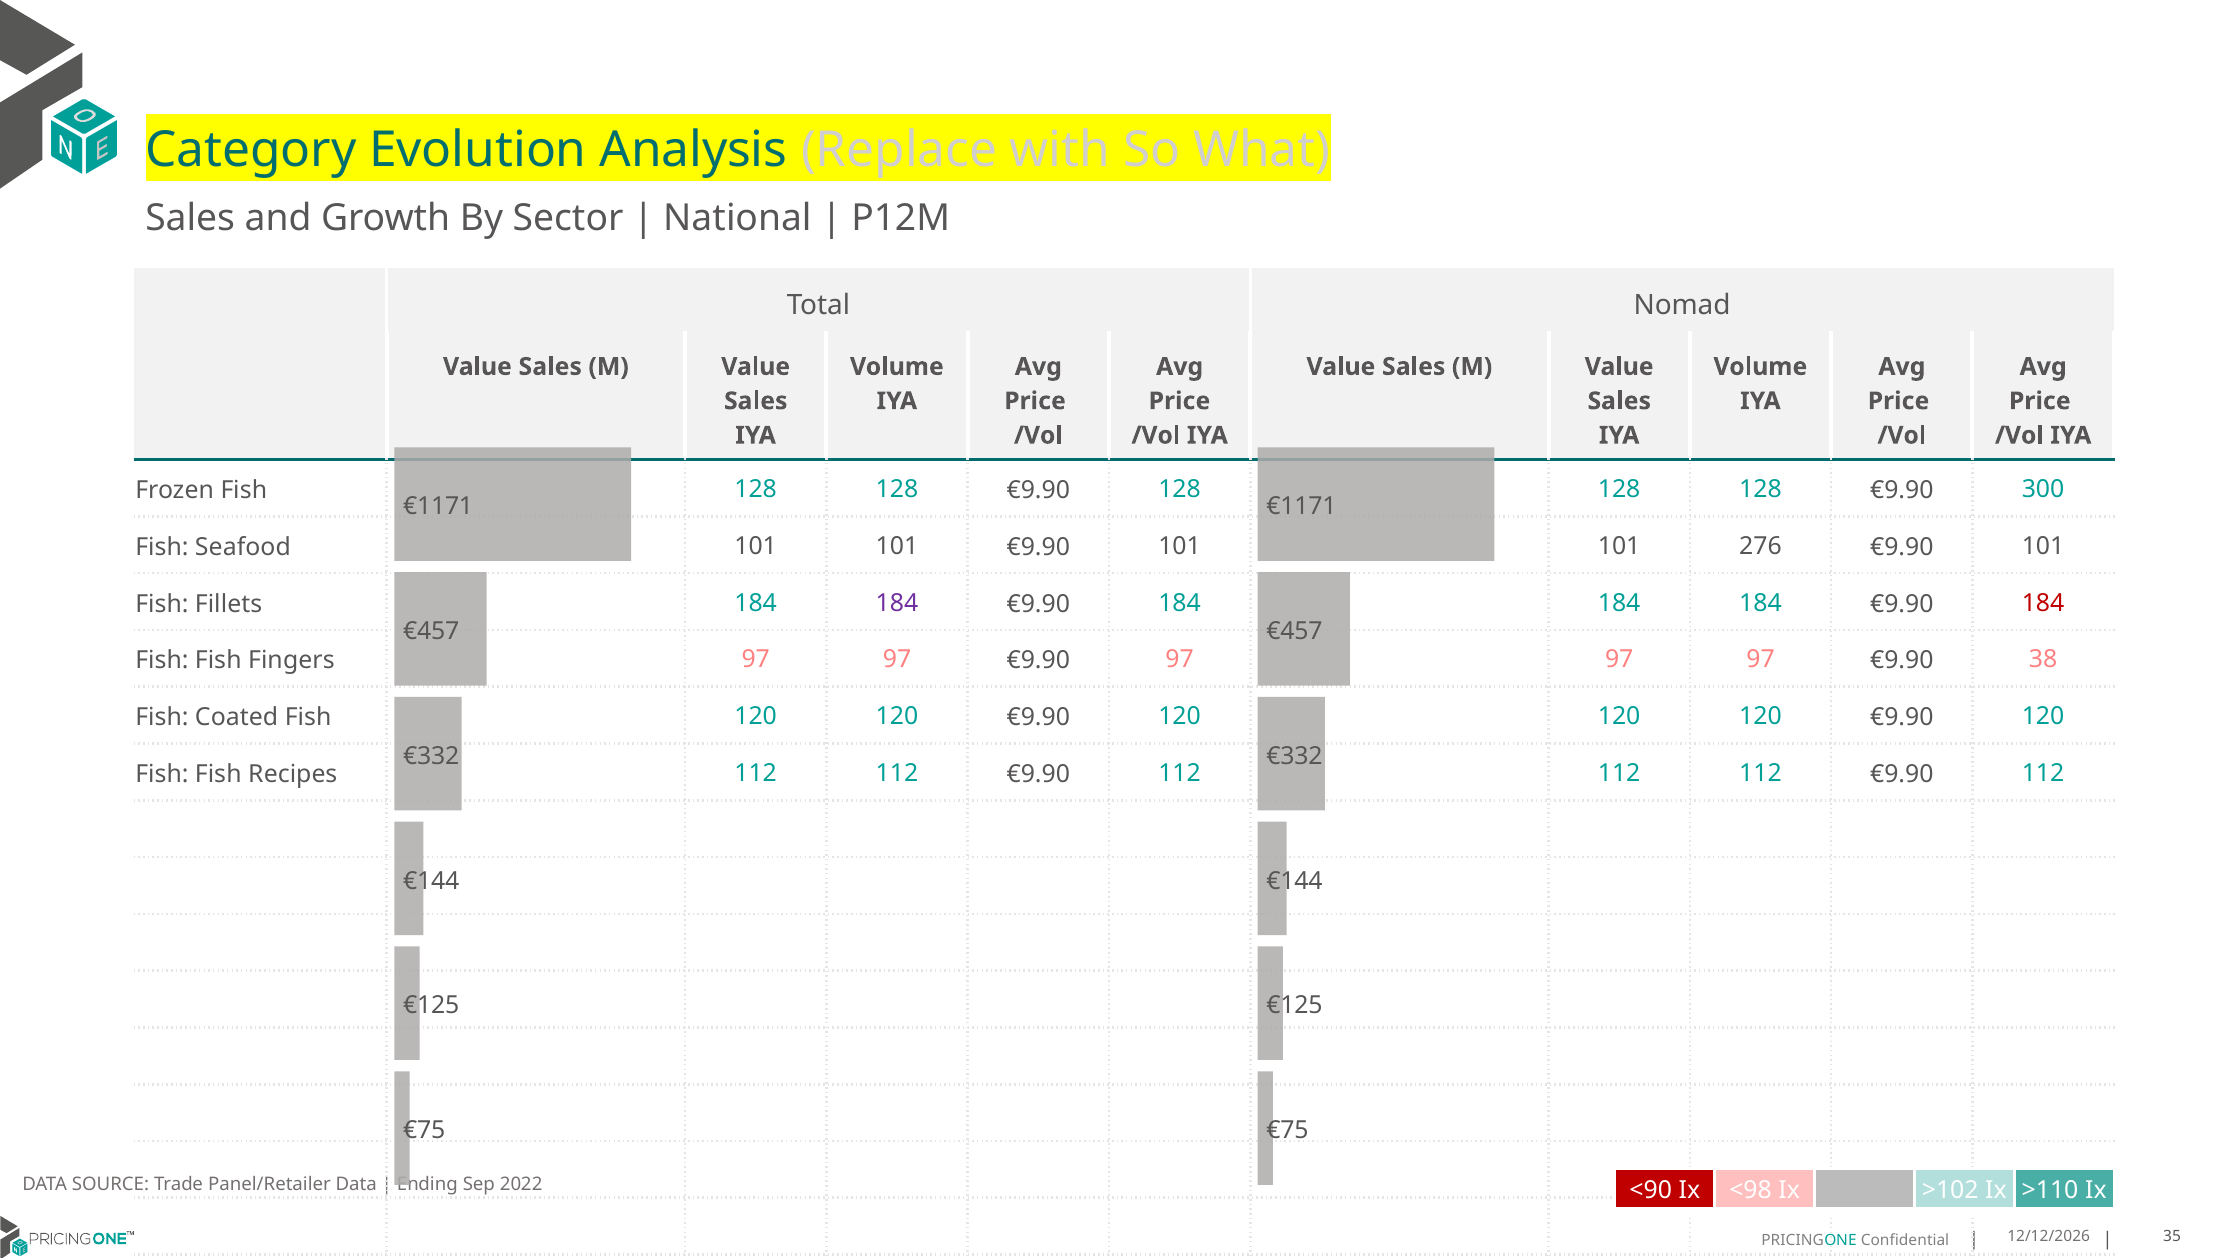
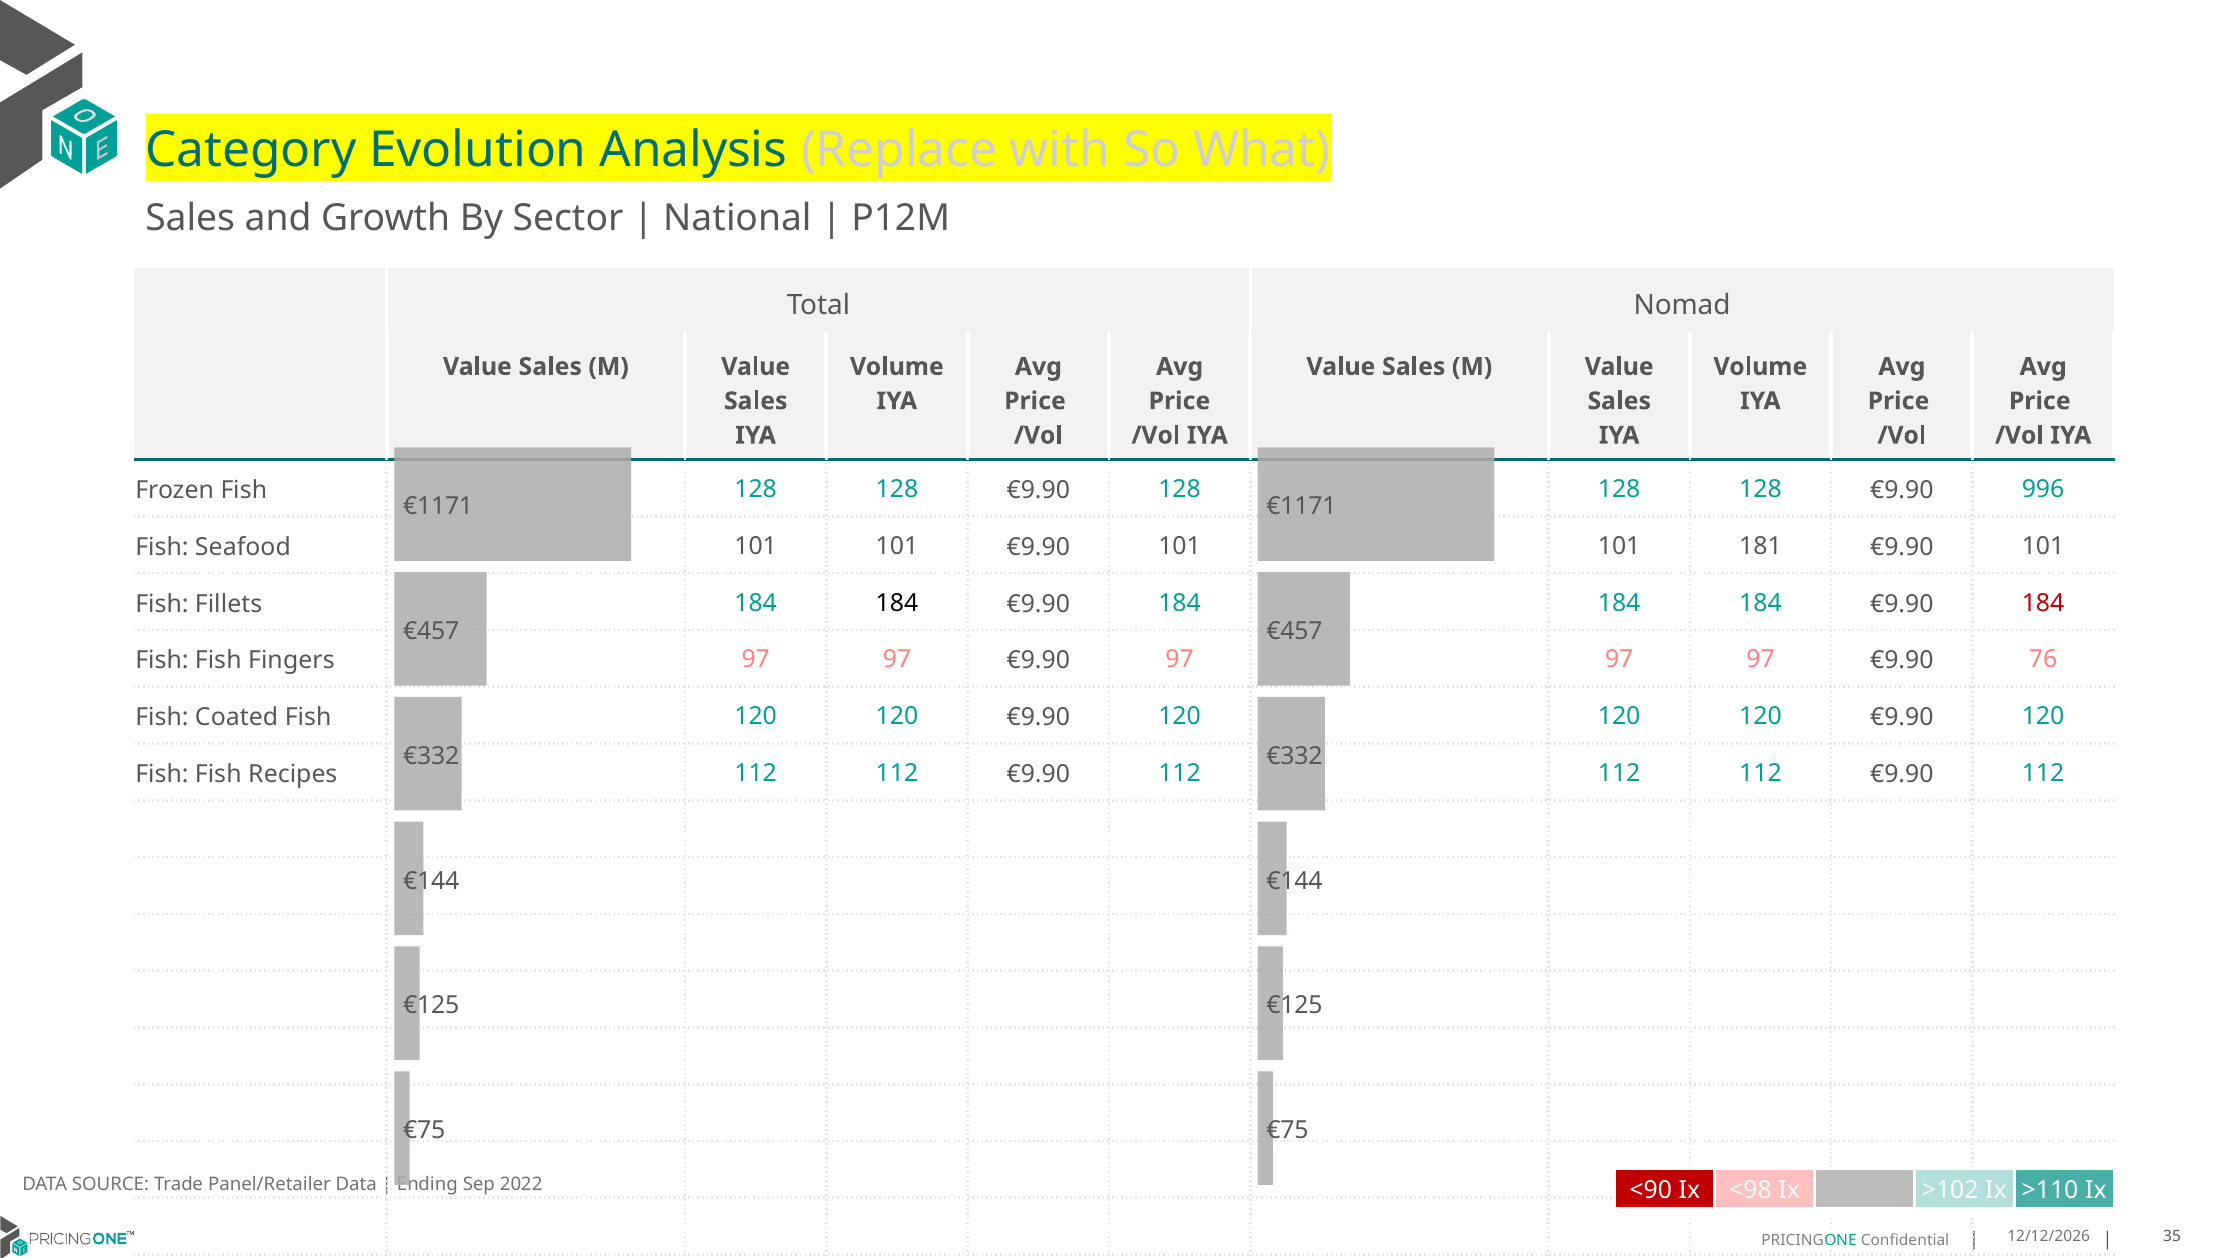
300: 300 -> 996 (2043, 489)
276: 276 -> 181 (1761, 546)
184 colour: purple -> black (897, 603)
38: 38 -> 76 (2043, 660)
